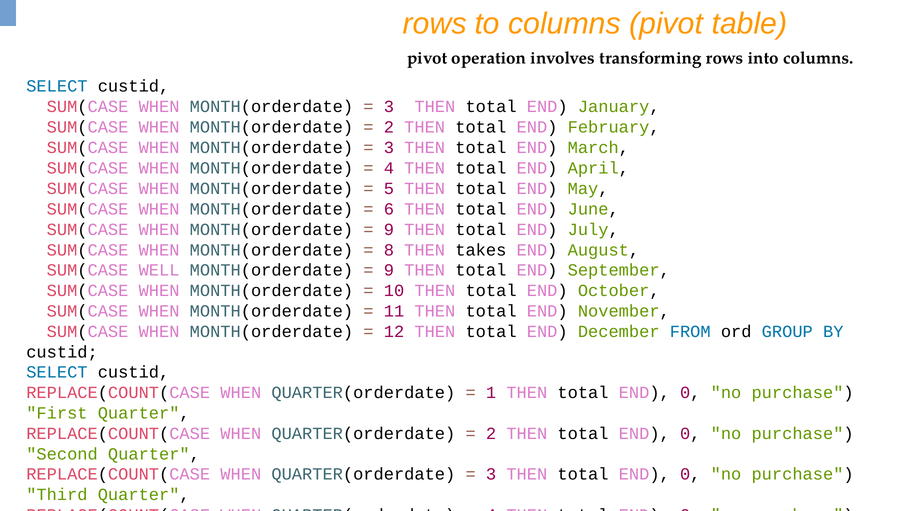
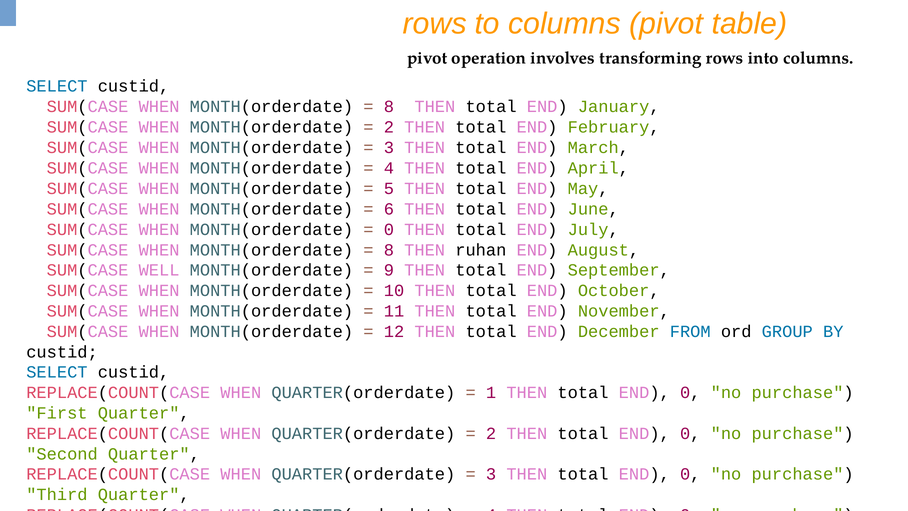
3: 3 -> 8 (389, 107)
9: 9 -> 0 (389, 229)
takes: takes -> ruhan (481, 250)
